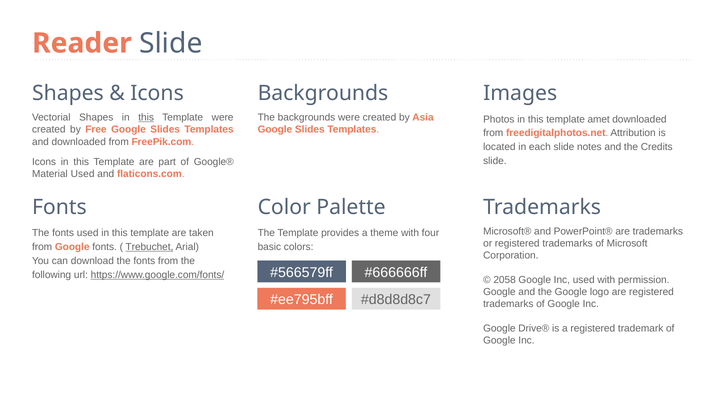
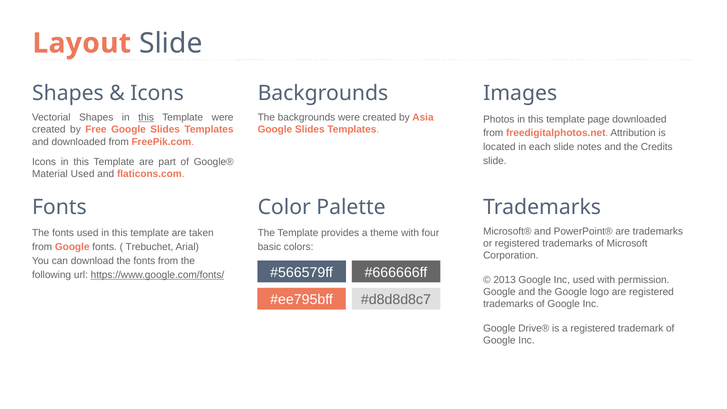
Reader: Reader -> Layout (82, 43)
amet: amet -> page (599, 119)
Trebuchet underline: present -> none (149, 247)
2058: 2058 -> 2013 (505, 280)
